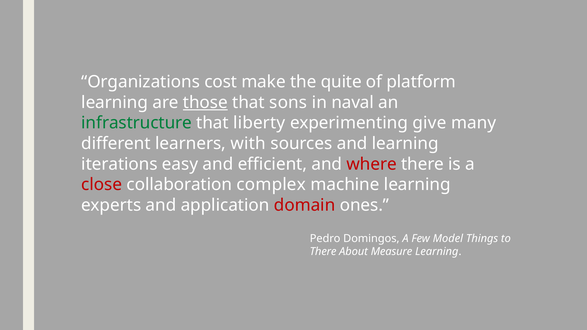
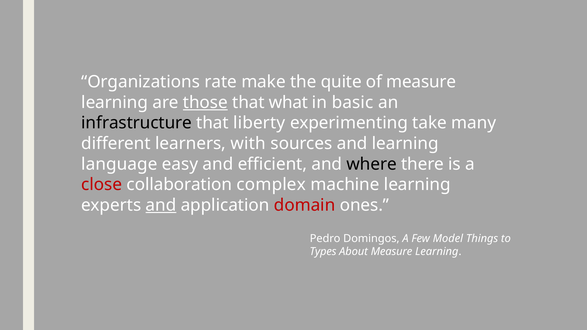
cost: cost -> rate (221, 82)
of platform: platform -> measure (421, 82)
sons: sons -> what (288, 103)
naval: naval -> basic (353, 103)
infrastructure colour: green -> black (137, 123)
give: give -> take (430, 123)
iterations: iterations -> language (119, 164)
where colour: red -> black (372, 164)
and underline: none -> present (161, 205)
There: There -> Types (323, 252)
